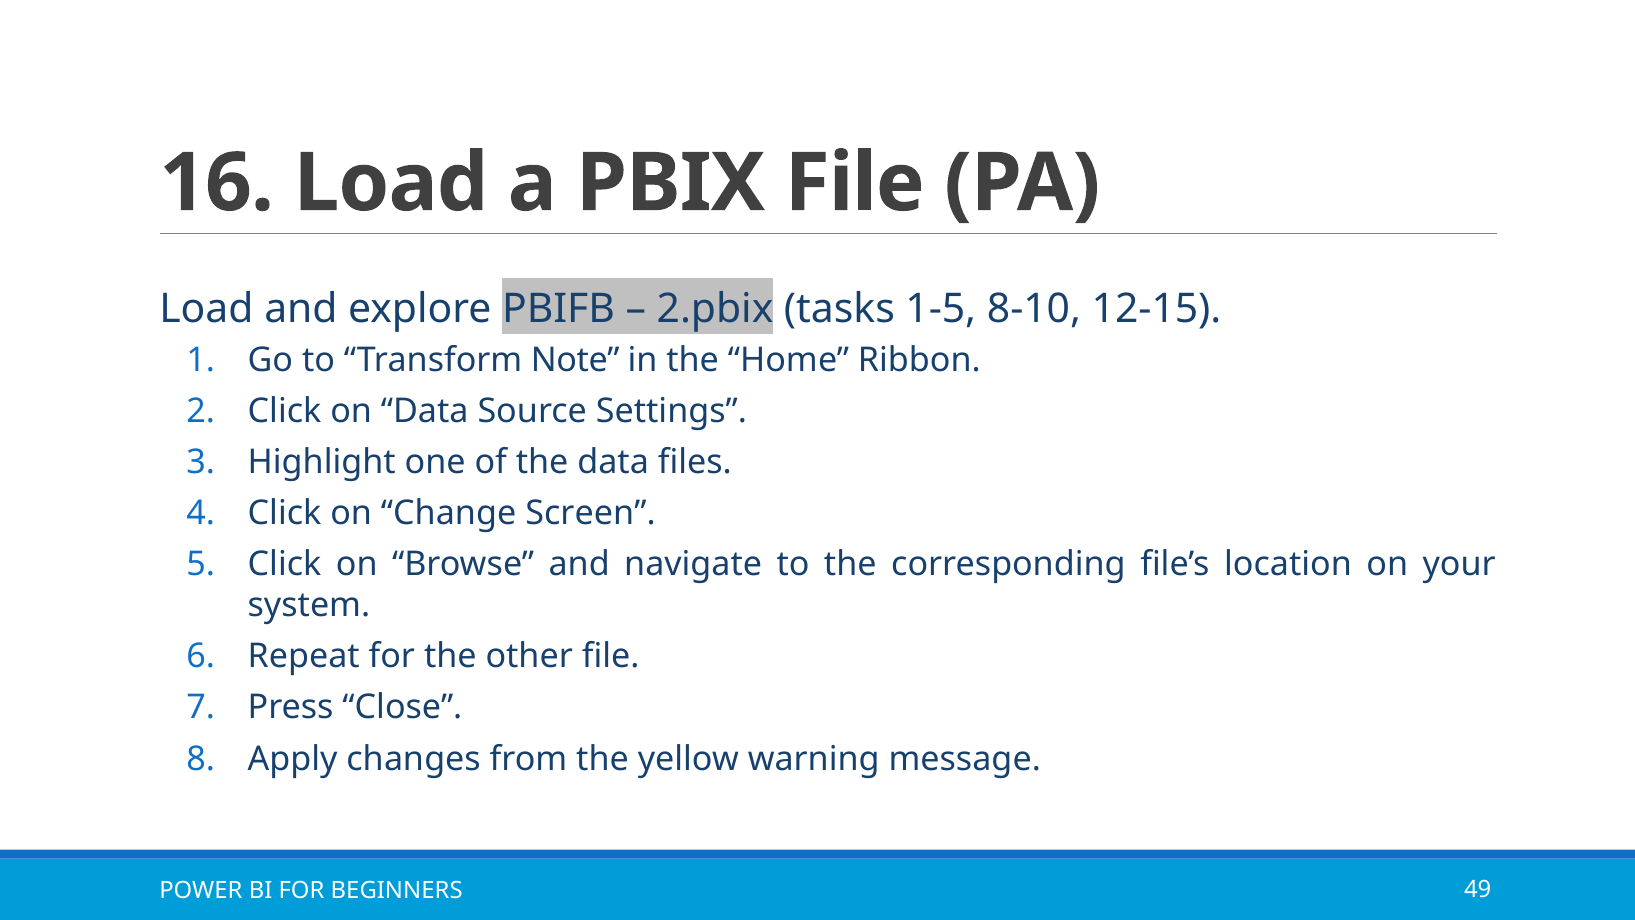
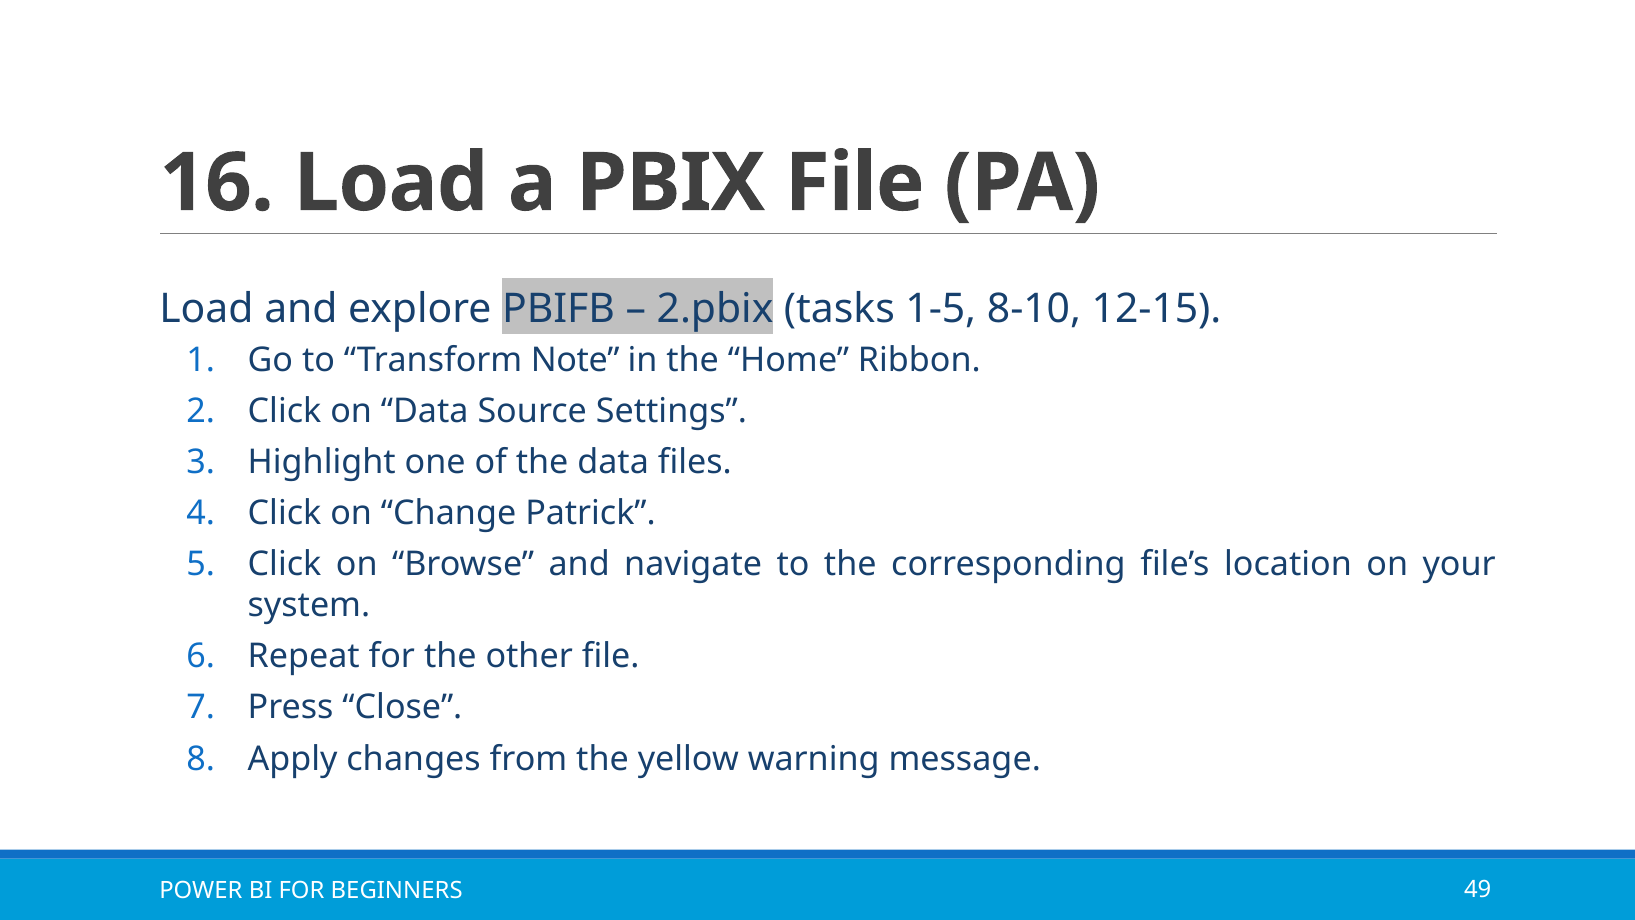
Screen: Screen -> Patrick (591, 513)
